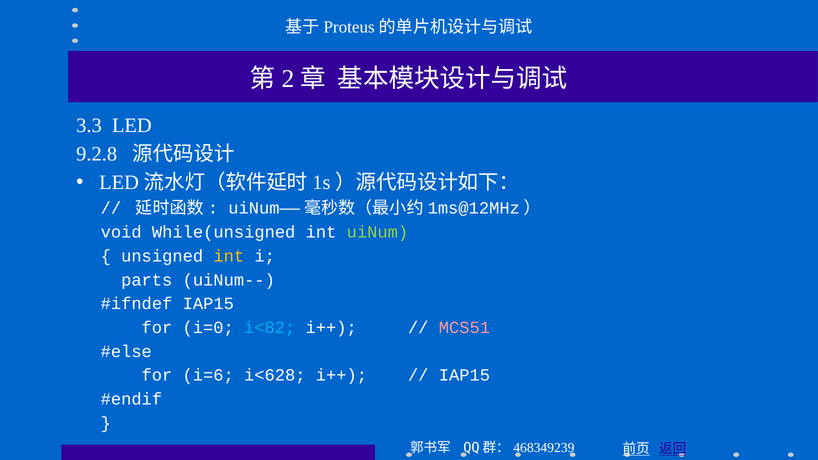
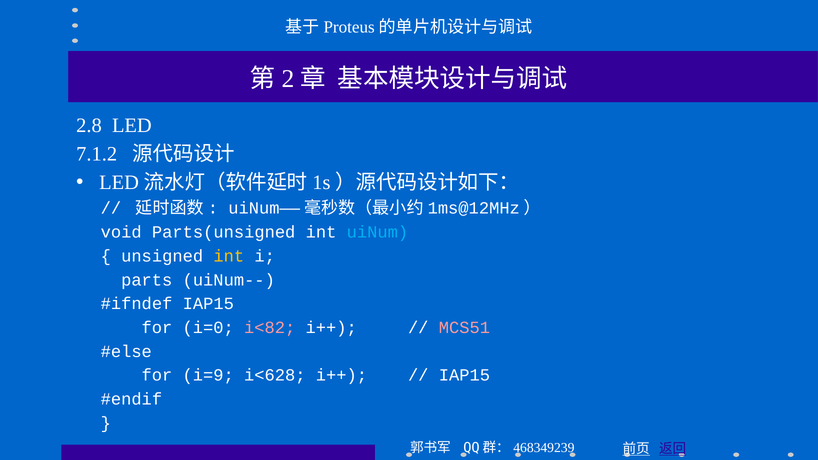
3.3: 3.3 -> 2.8 (89, 125)
9.2.8: 9.2.8 -> 7.1.2 (97, 154)
While(unsigned: While(unsigned -> Parts(unsigned (224, 232)
uiNum colour: light green -> light blue (377, 232)
i<82 colour: light blue -> pink (270, 328)
i=6: i=6 -> i=9 (208, 375)
